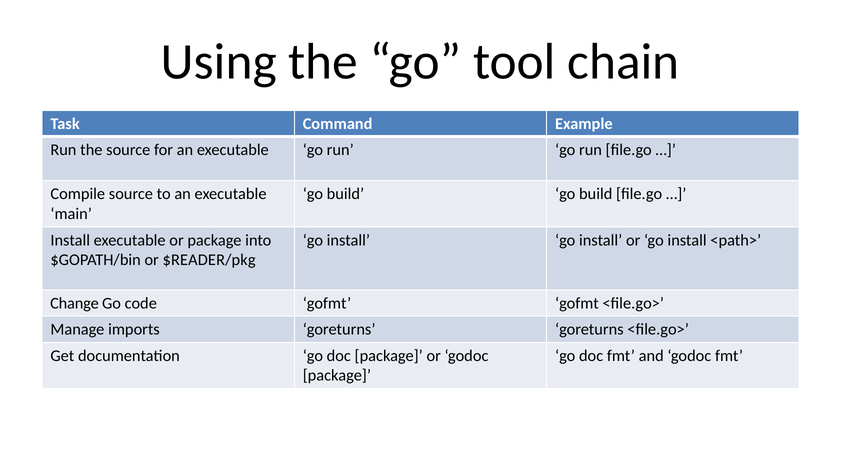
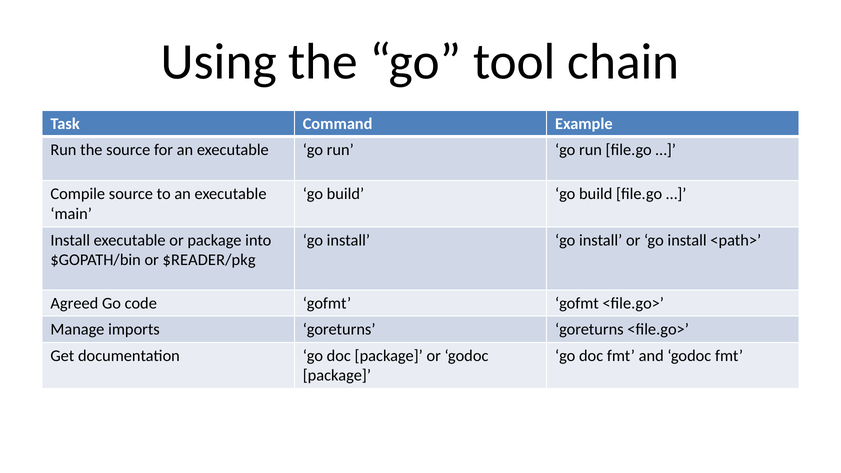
Change: Change -> Agreed (74, 303)
